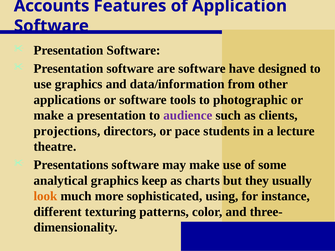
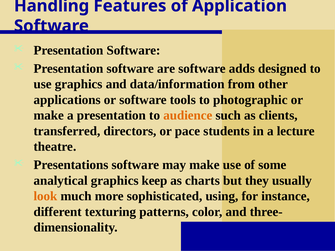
Accounts: Accounts -> Handling (52, 6)
have: have -> adds (242, 69)
audience colour: purple -> orange (188, 116)
projections: projections -> transferred (67, 131)
